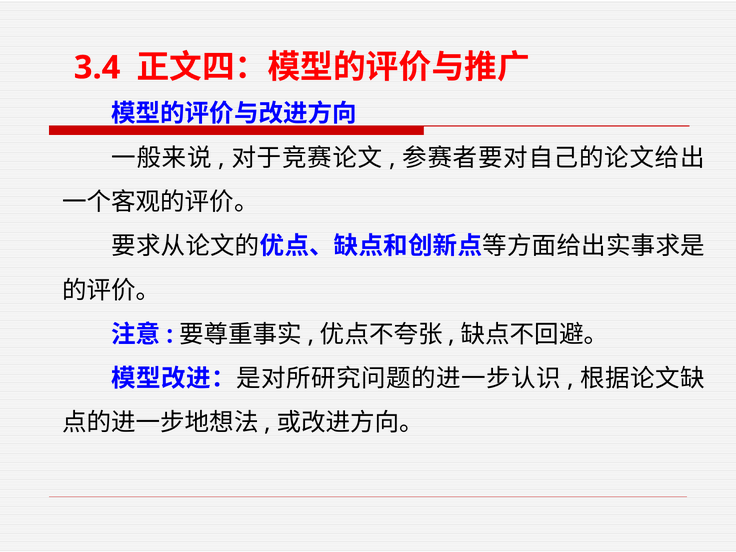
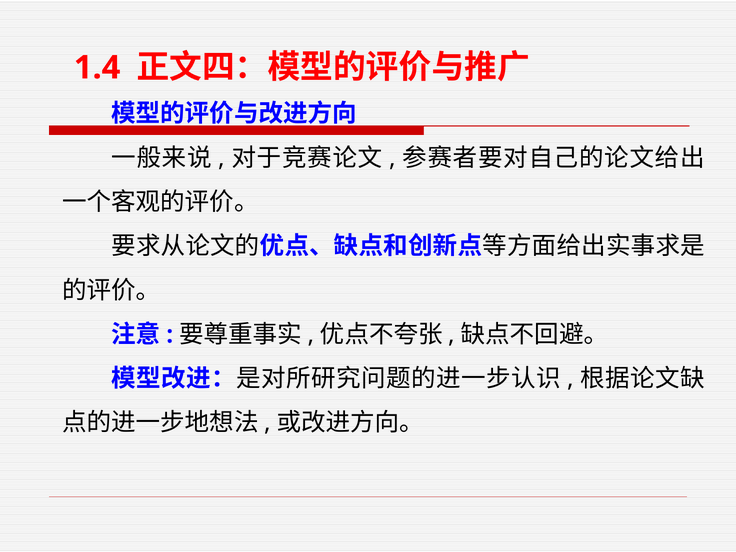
3.4: 3.4 -> 1.4 (97, 68)
